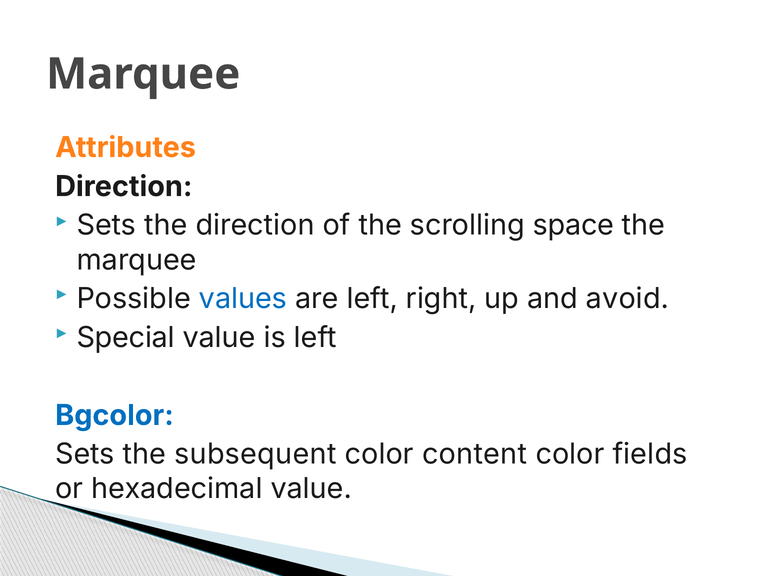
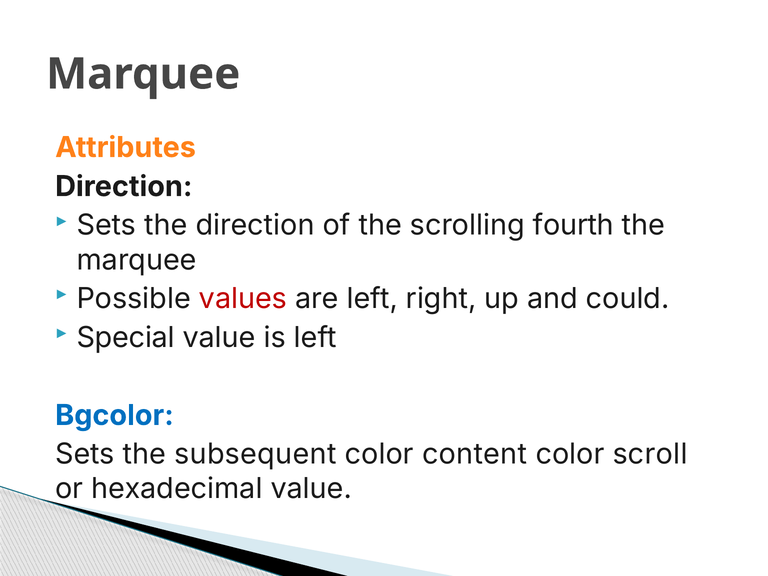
space: space -> fourth (573, 225)
values colour: blue -> red (243, 299)
avoid: avoid -> could (628, 299)
fields: fields -> scroll (650, 454)
